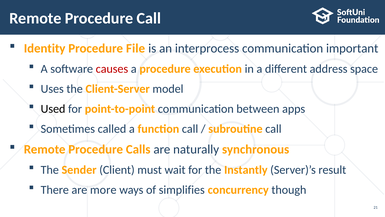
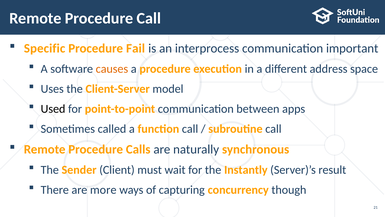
Identity: Identity -> Specific (45, 48)
File: File -> Fail (136, 48)
causes colour: red -> orange (112, 69)
simplifies: simplifies -> capturing (182, 190)
